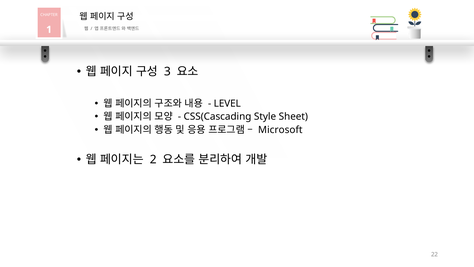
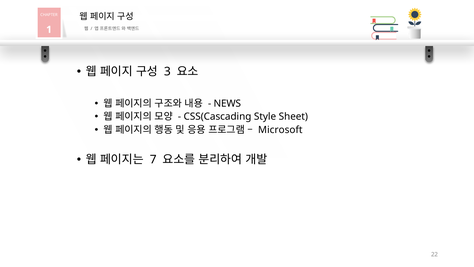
LEVEL: LEVEL -> NEWS (227, 103)
2: 2 -> 7 (153, 160)
